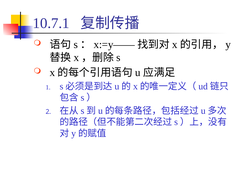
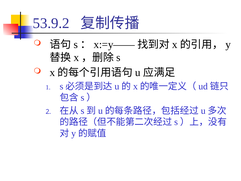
10.7.1: 10.7.1 -> 53.9.2 (51, 23)
